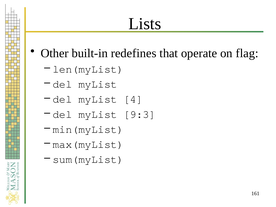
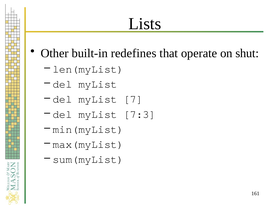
flag: flag -> shut (247, 53)
4: 4 -> 7 (133, 99)
9:3: 9:3 -> 7:3 (140, 114)
